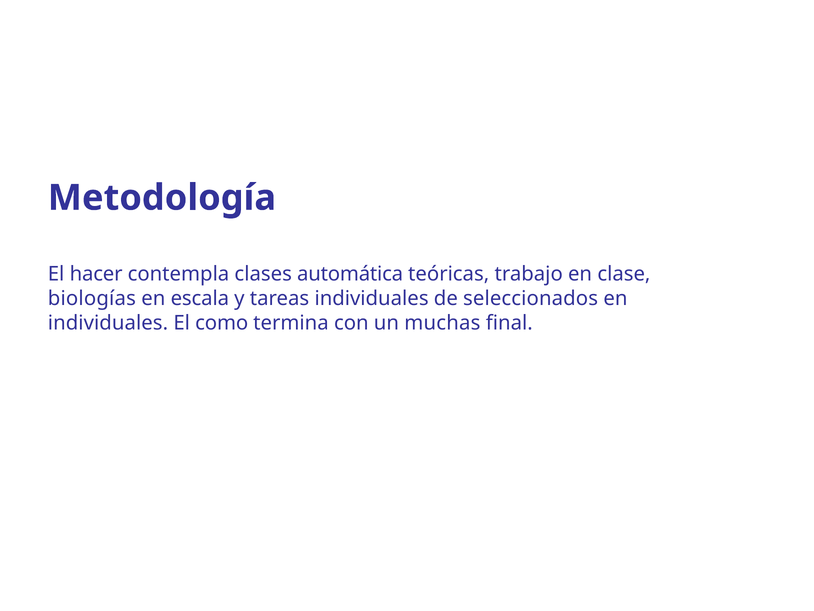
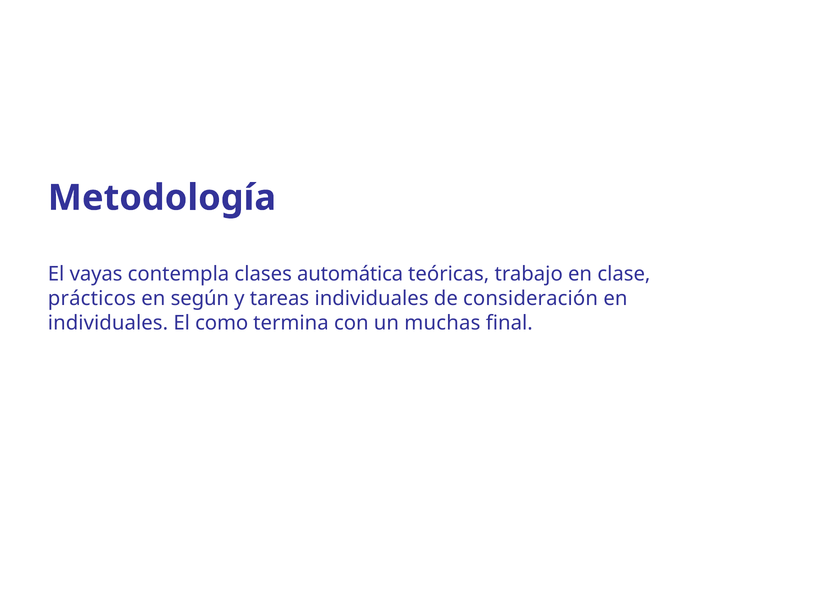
hacer: hacer -> vayas (96, 274)
biologías: biologías -> prácticos (92, 298)
escala: escala -> según (200, 298)
seleccionados: seleccionados -> consideración (531, 298)
